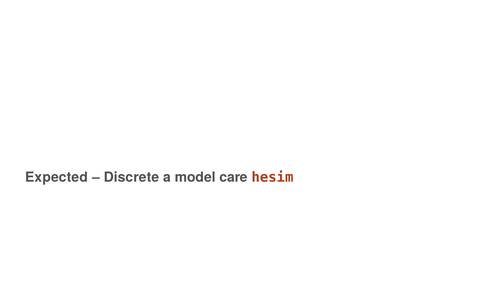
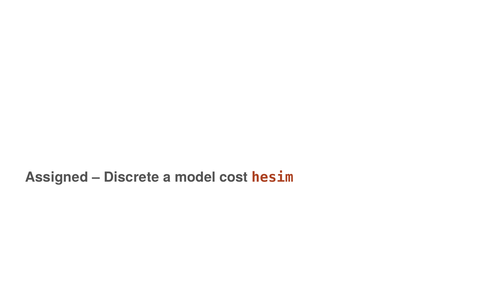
Expected: Expected -> Assigned (57, 178)
care: care -> cost (234, 178)
